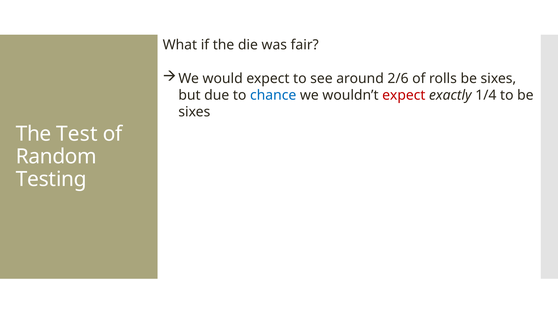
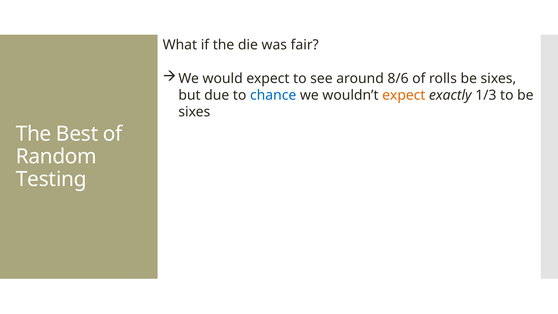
2/6: 2/6 -> 8/6 (398, 78)
expect colour: red -> orange (404, 95)
1/4: 1/4 -> 1/3 (486, 95)
Test: Test -> Best (77, 134)
